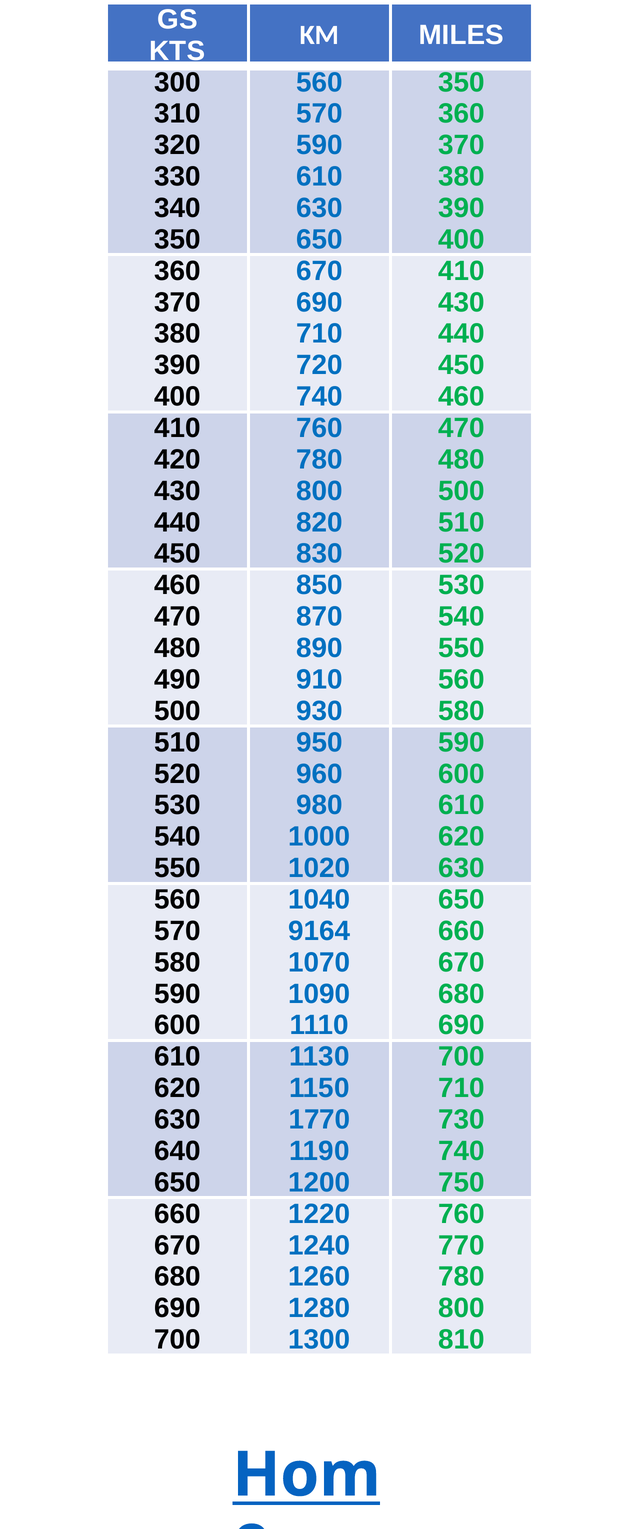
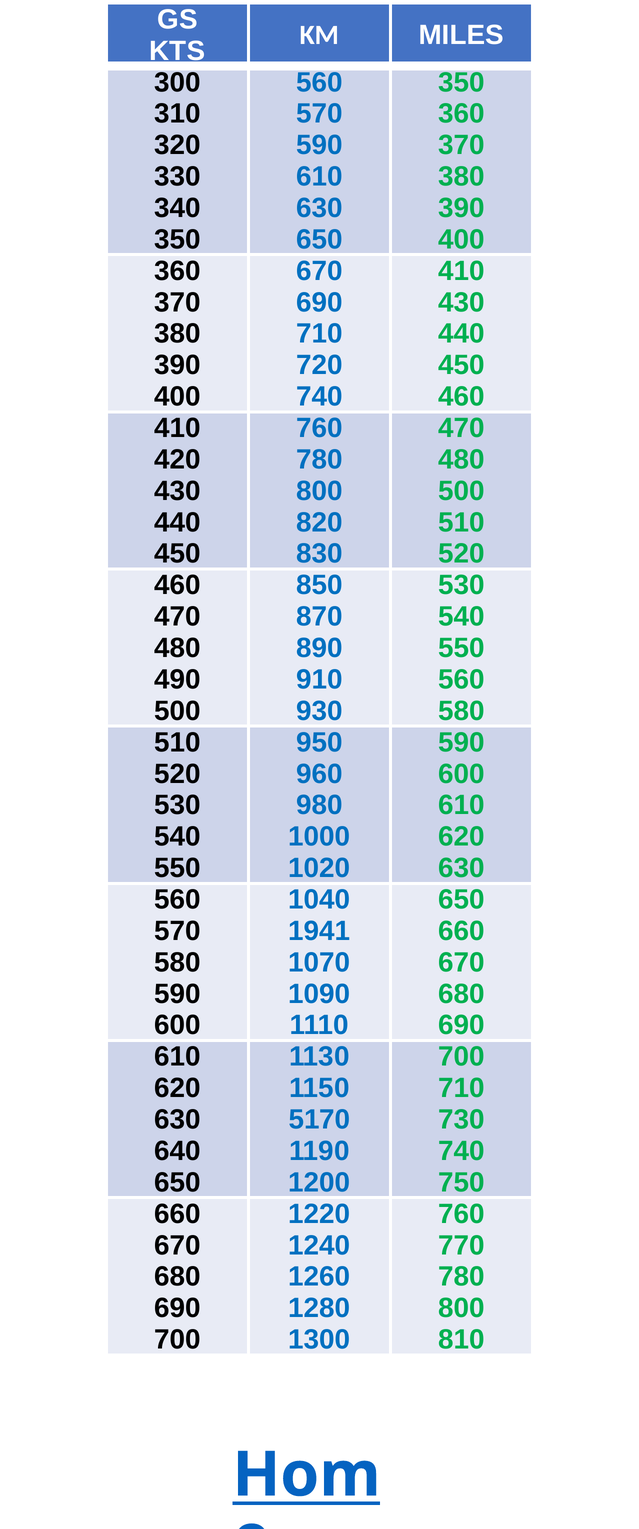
9164: 9164 -> 1941 (319, 931)
1770: 1770 -> 5170 (320, 1120)
